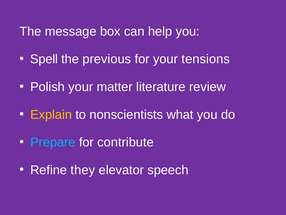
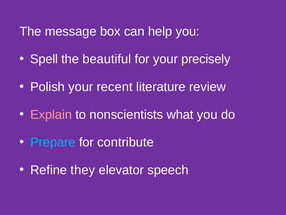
previous: previous -> beautiful (107, 59)
tensions: tensions -> precisely (206, 59)
matter: matter -> recent (115, 87)
Explain colour: yellow -> pink (51, 114)
